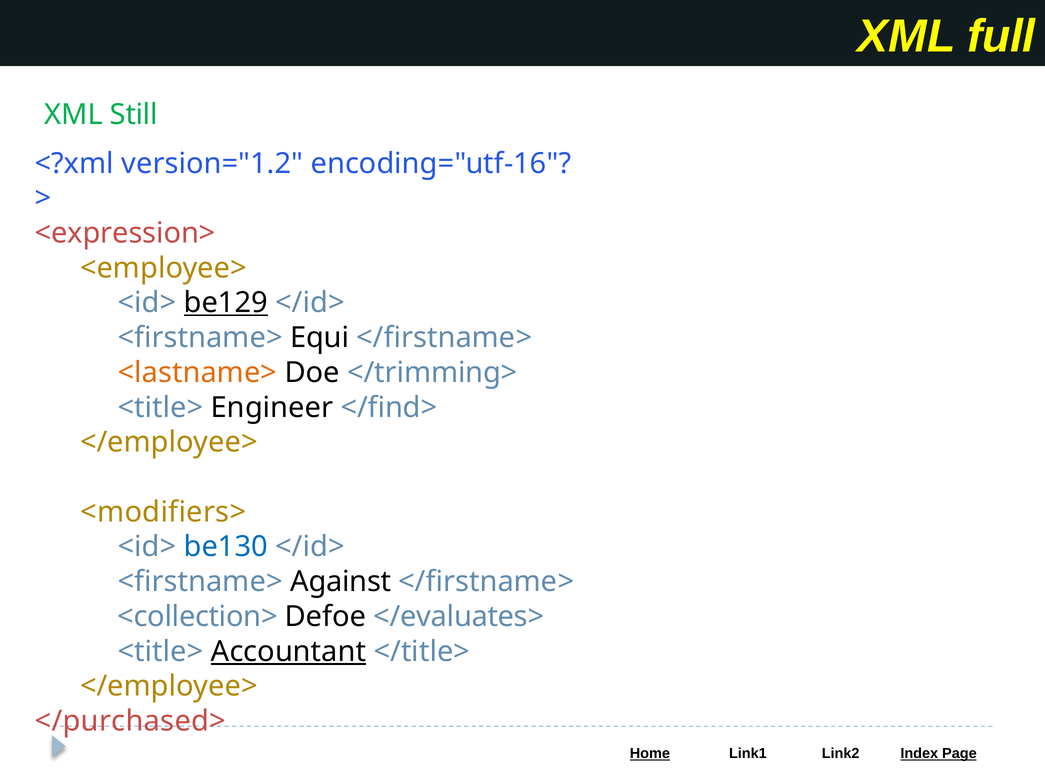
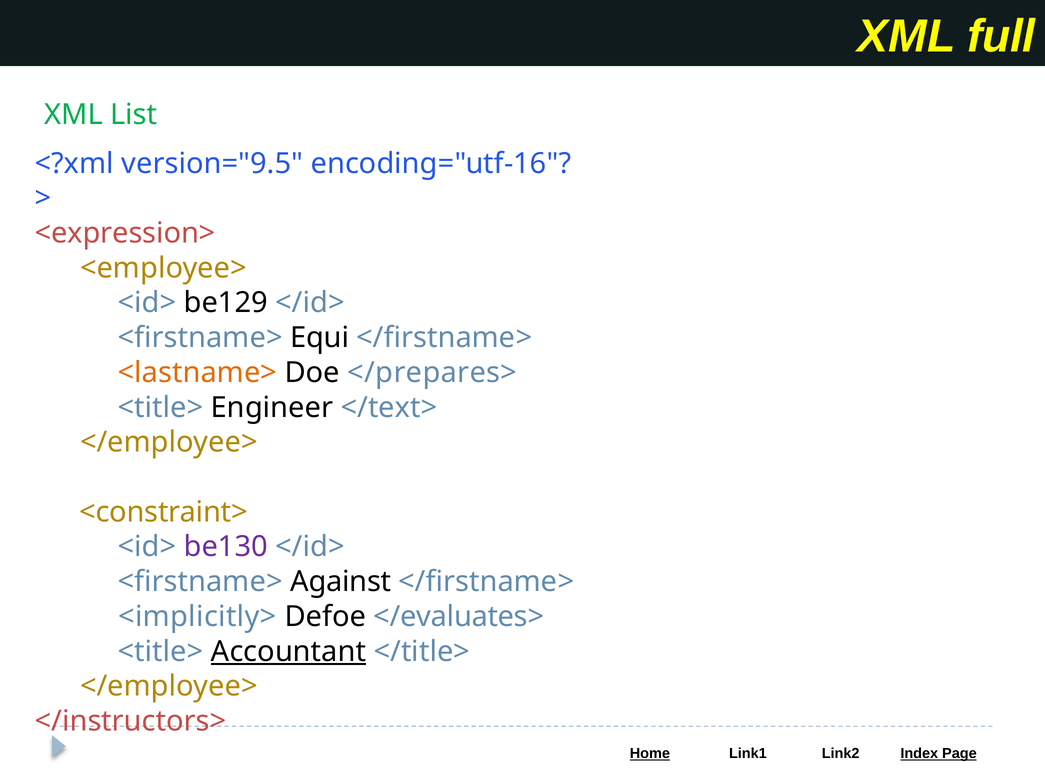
Still: Still -> List (134, 114)
version="1.2: version="1.2 -> version="9.5 (212, 163)
be129 underline: present -> none (226, 303)
</trimming>: </trimming> -> </prepares> (432, 372)
</find>: </find> -> </text> (389, 407)
<modifiers>: <modifiers> -> <constraint> (164, 512)
be130 colour: blue -> purple (226, 547)
<collection>: <collection> -> <implicitly> (197, 616)
</purchased>: </purchased> -> </instructors> (131, 721)
